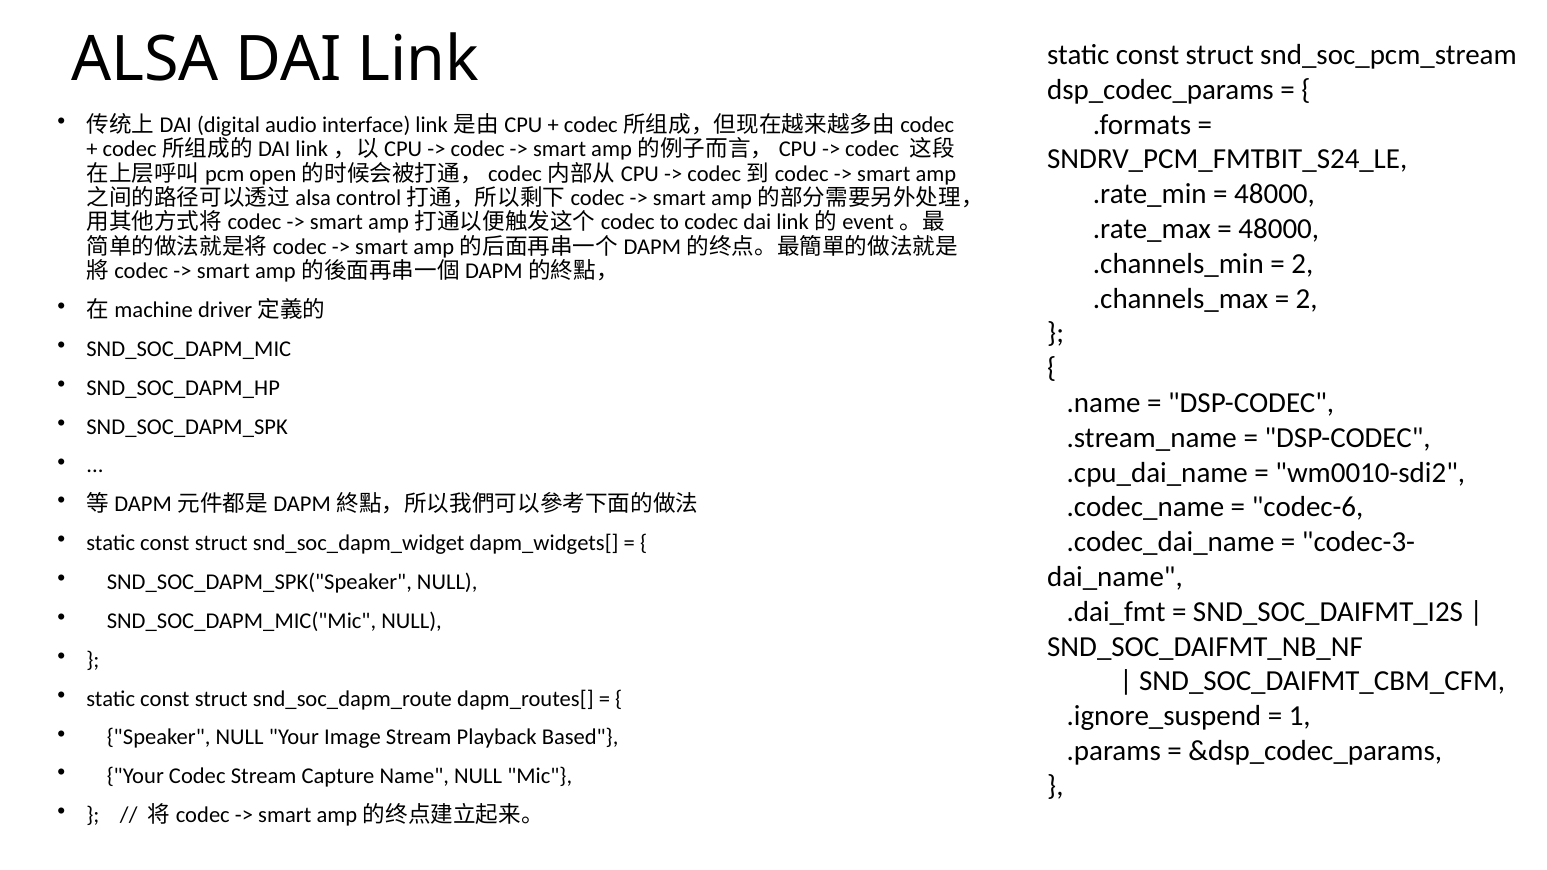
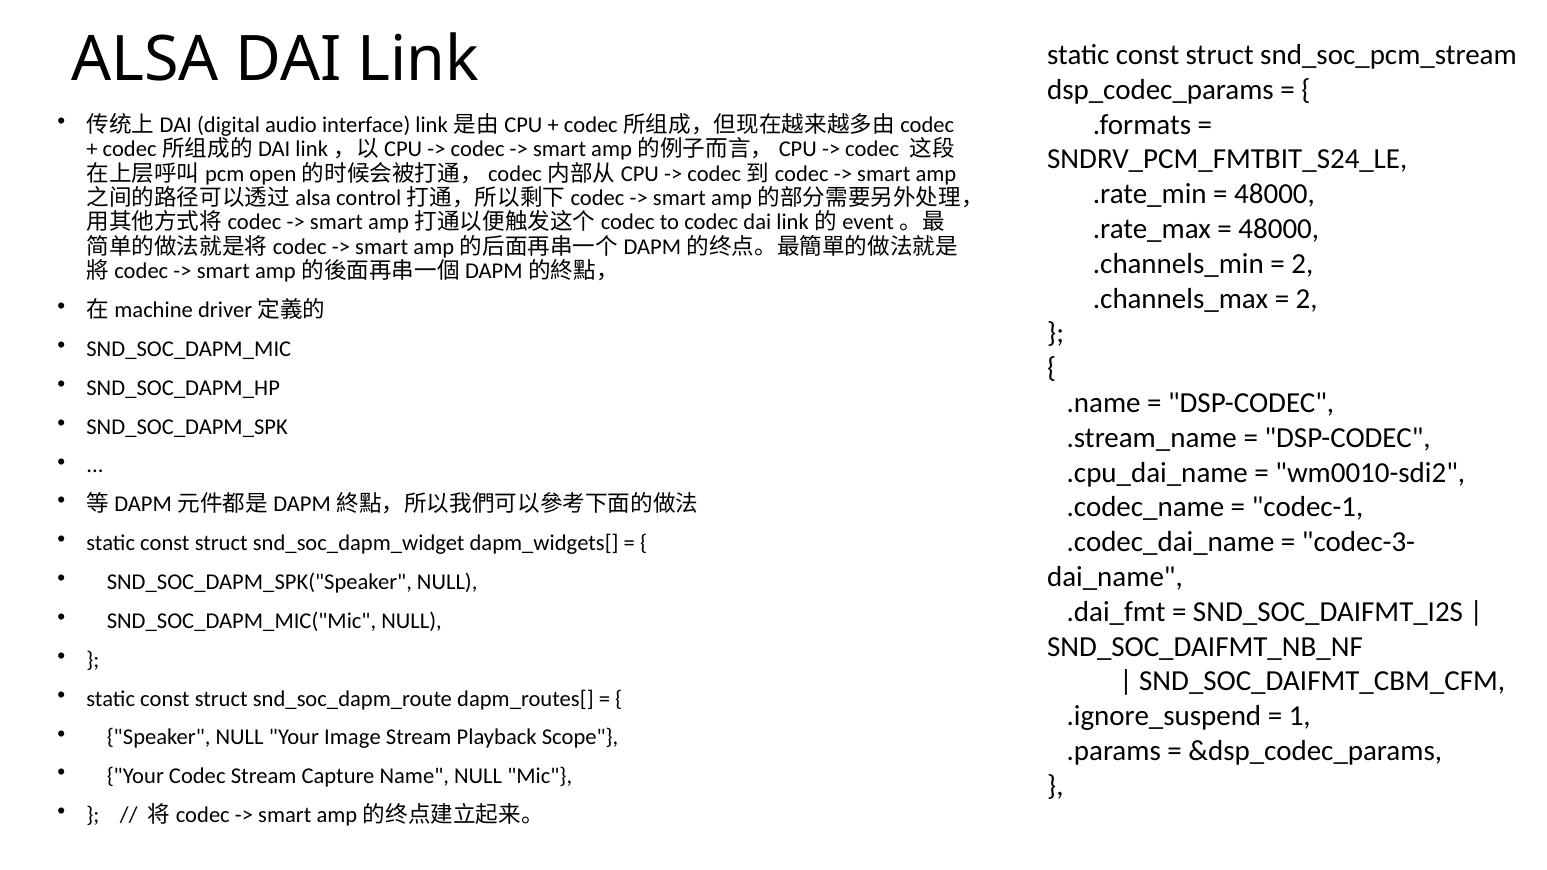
codec-6: codec-6 -> codec-1 (1308, 507)
Based: Based -> Scope (580, 738)
